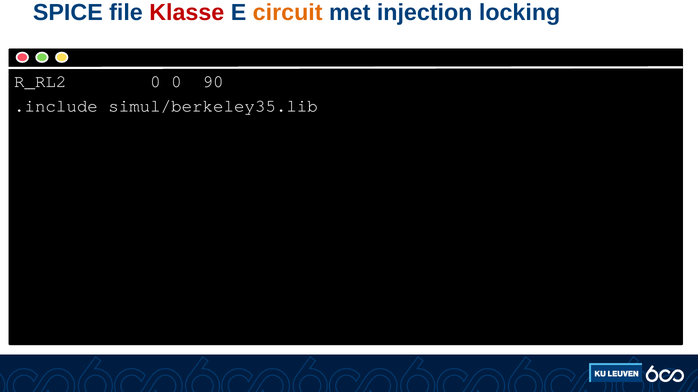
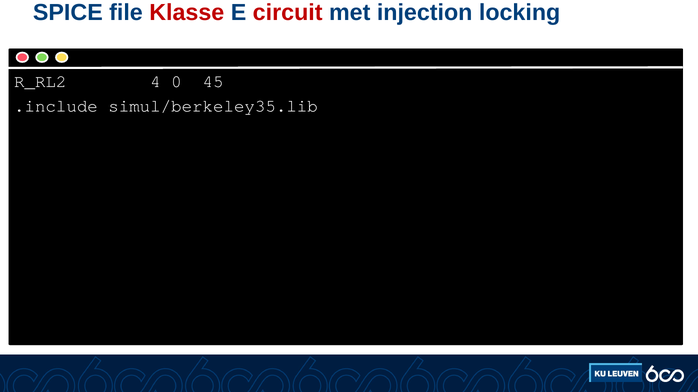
circuit colour: orange -> red (288, 13)
R_RL2 0: 0 -> 4 (155, 82)
90: 90 -> 45 (213, 82)
